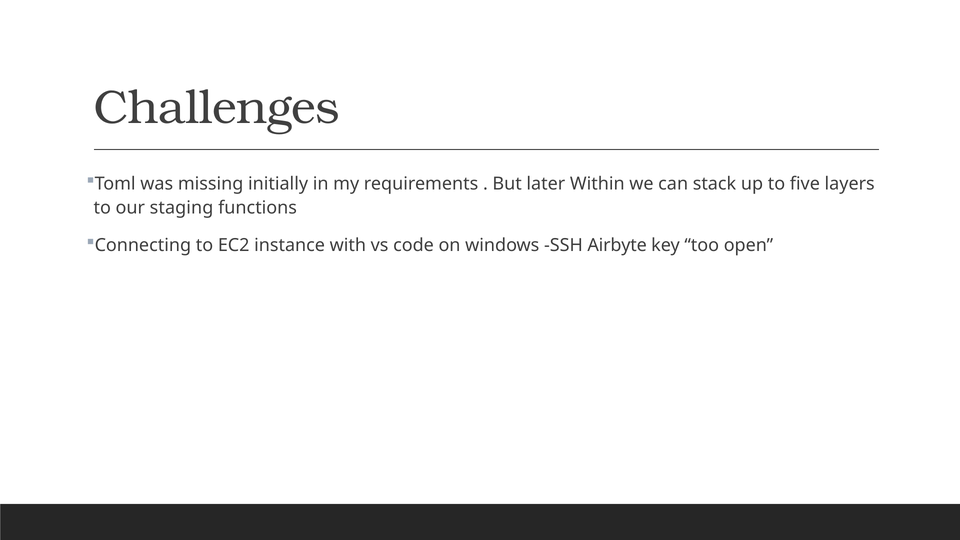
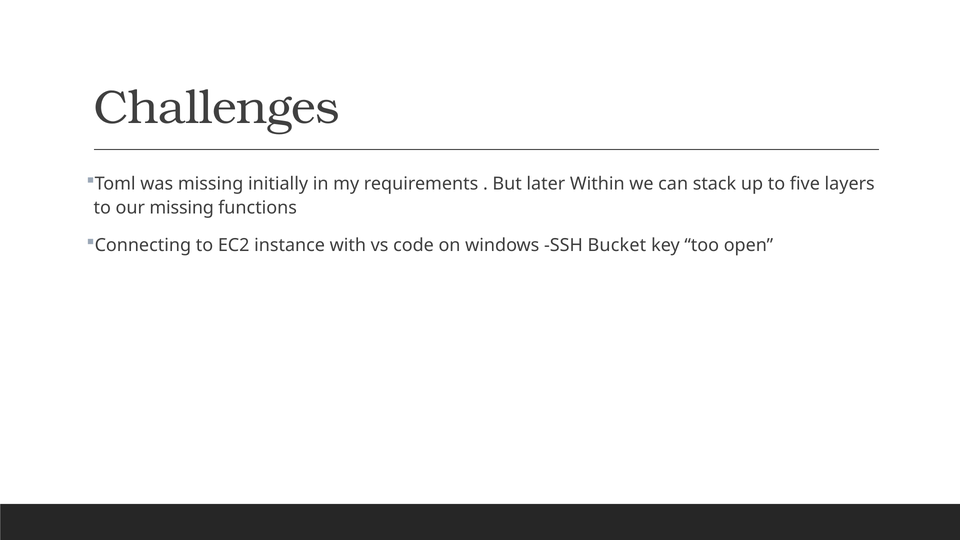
our staging: staging -> missing (182, 208)
Airbyte: Airbyte -> Bucket (617, 245)
